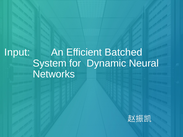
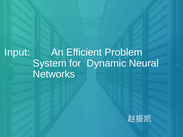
Batched: Batched -> Problem (124, 52)
